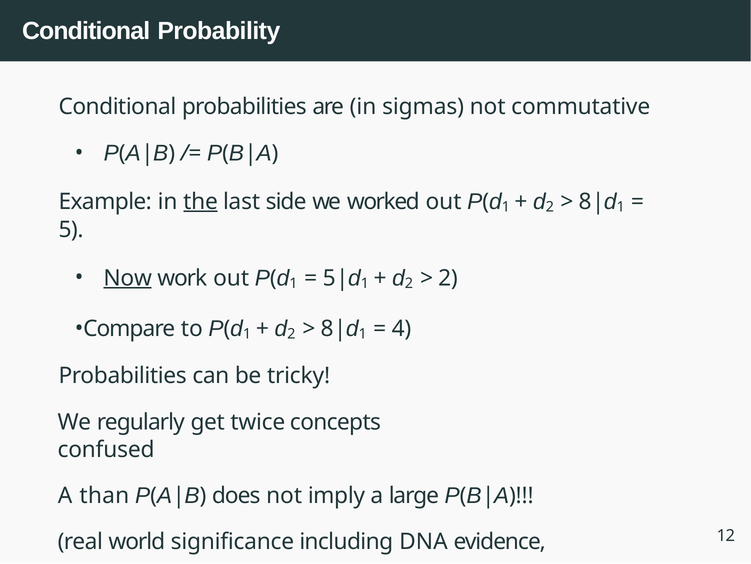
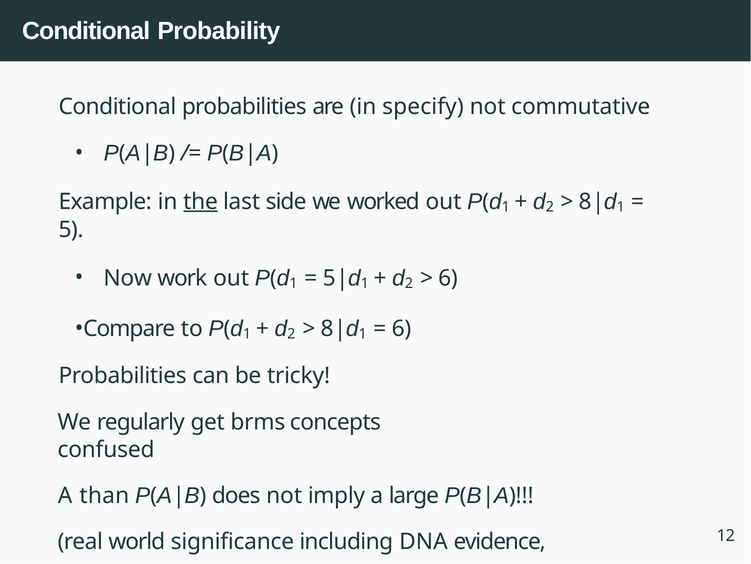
sigmas: sigmas -> specify (423, 107)
Now underline: present -> none (128, 278)
2: 2 -> 6 (448, 278)
4: 4 -> 6 (401, 329)
twice: twice -> brms (258, 422)
